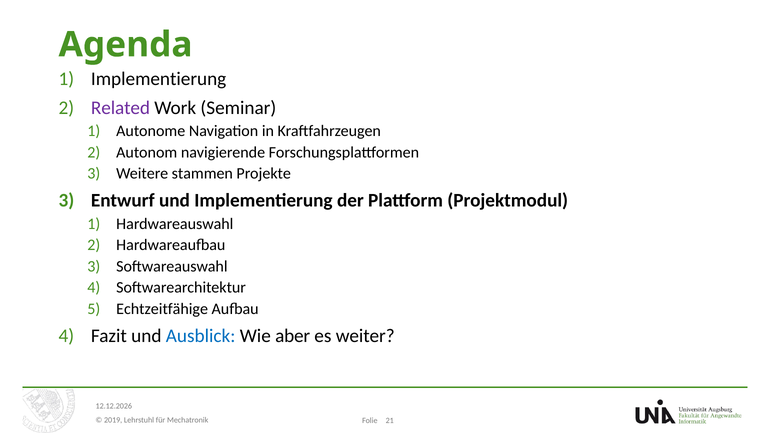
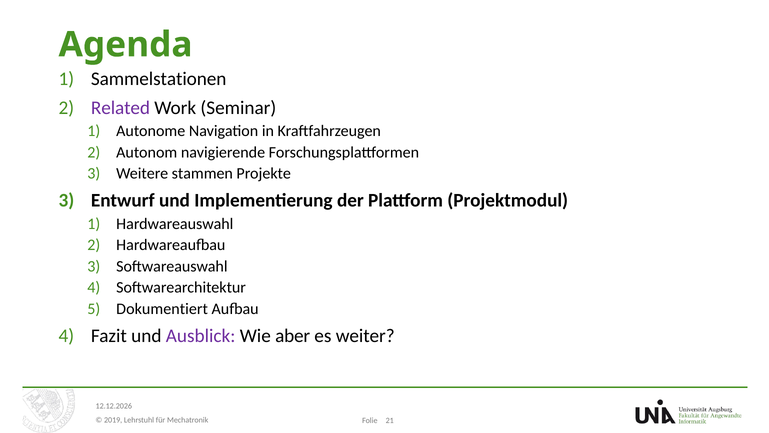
Implementierung: Implementierung -> Sammelstationen (159, 79)
Echtzeitfähige: Echtzeitfähige -> Dokumentiert (162, 309)
Ausblick colour: blue -> purple (201, 336)
